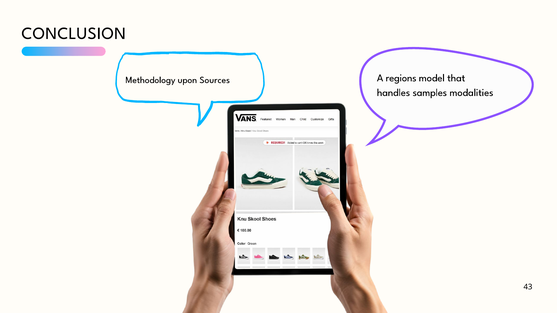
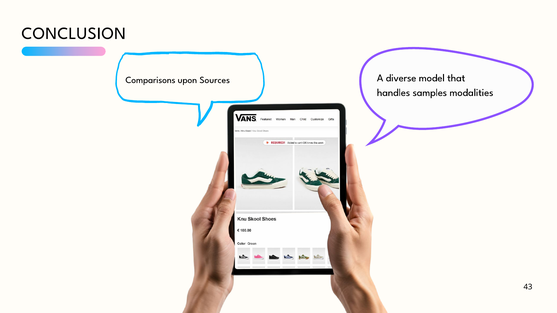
regions: regions -> diverse (401, 78)
Methodology: Methodology -> Comparisons (150, 80)
